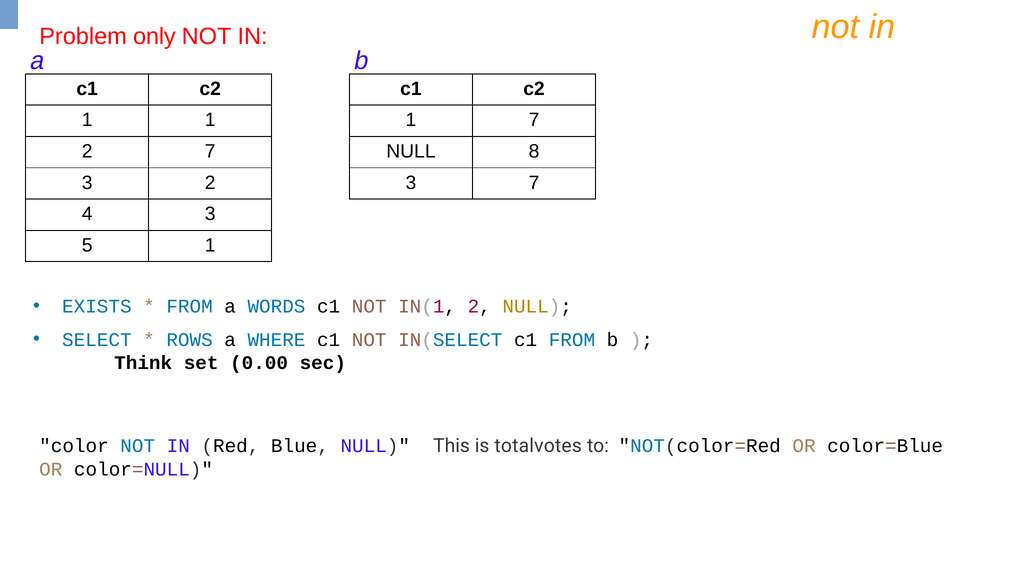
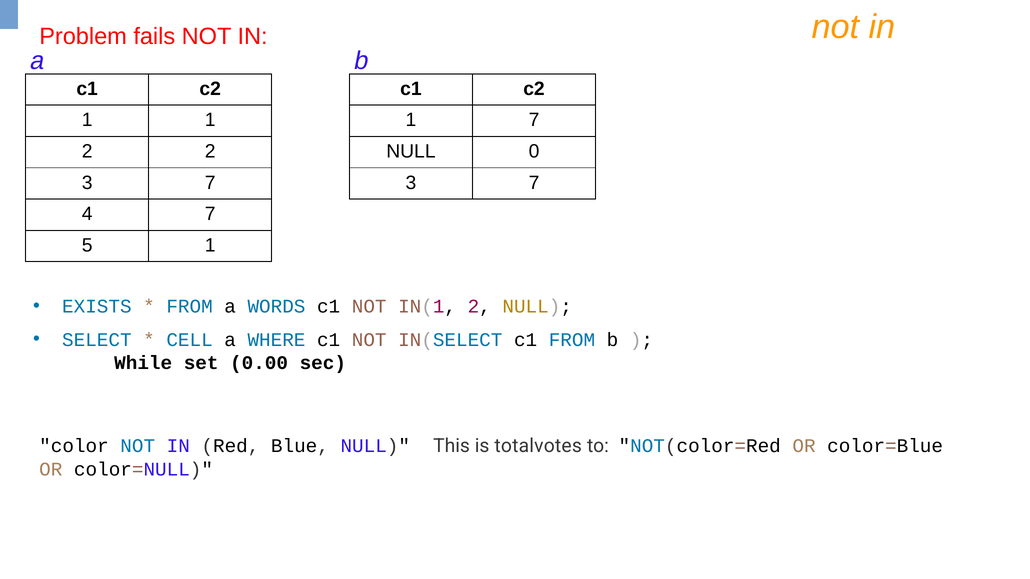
only: only -> fails (154, 36)
2 7: 7 -> 2 (210, 152)
8: 8 -> 0 (534, 152)
2: 2 -> 7 (210, 183)
4 3: 3 -> 7 (210, 214)
ROWS: ROWS -> CELL (190, 340)
Think: Think -> While (143, 363)
